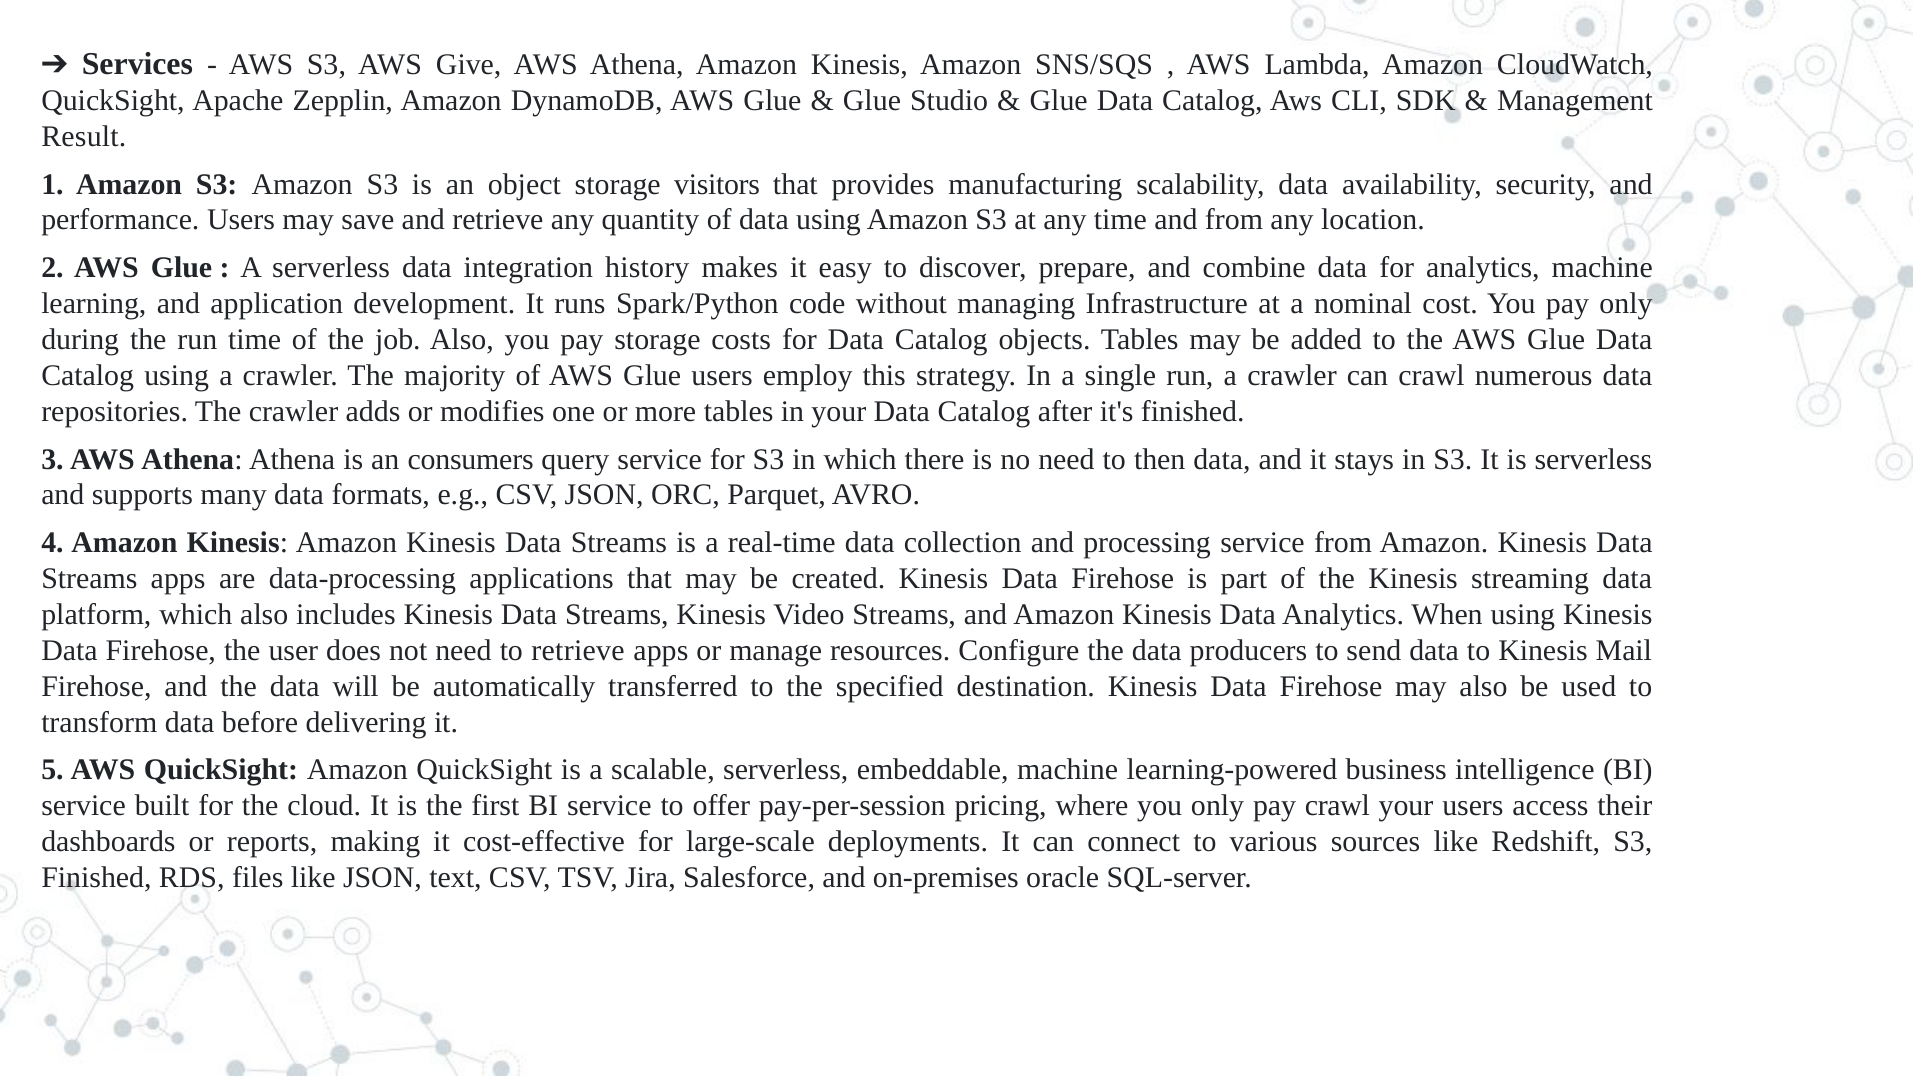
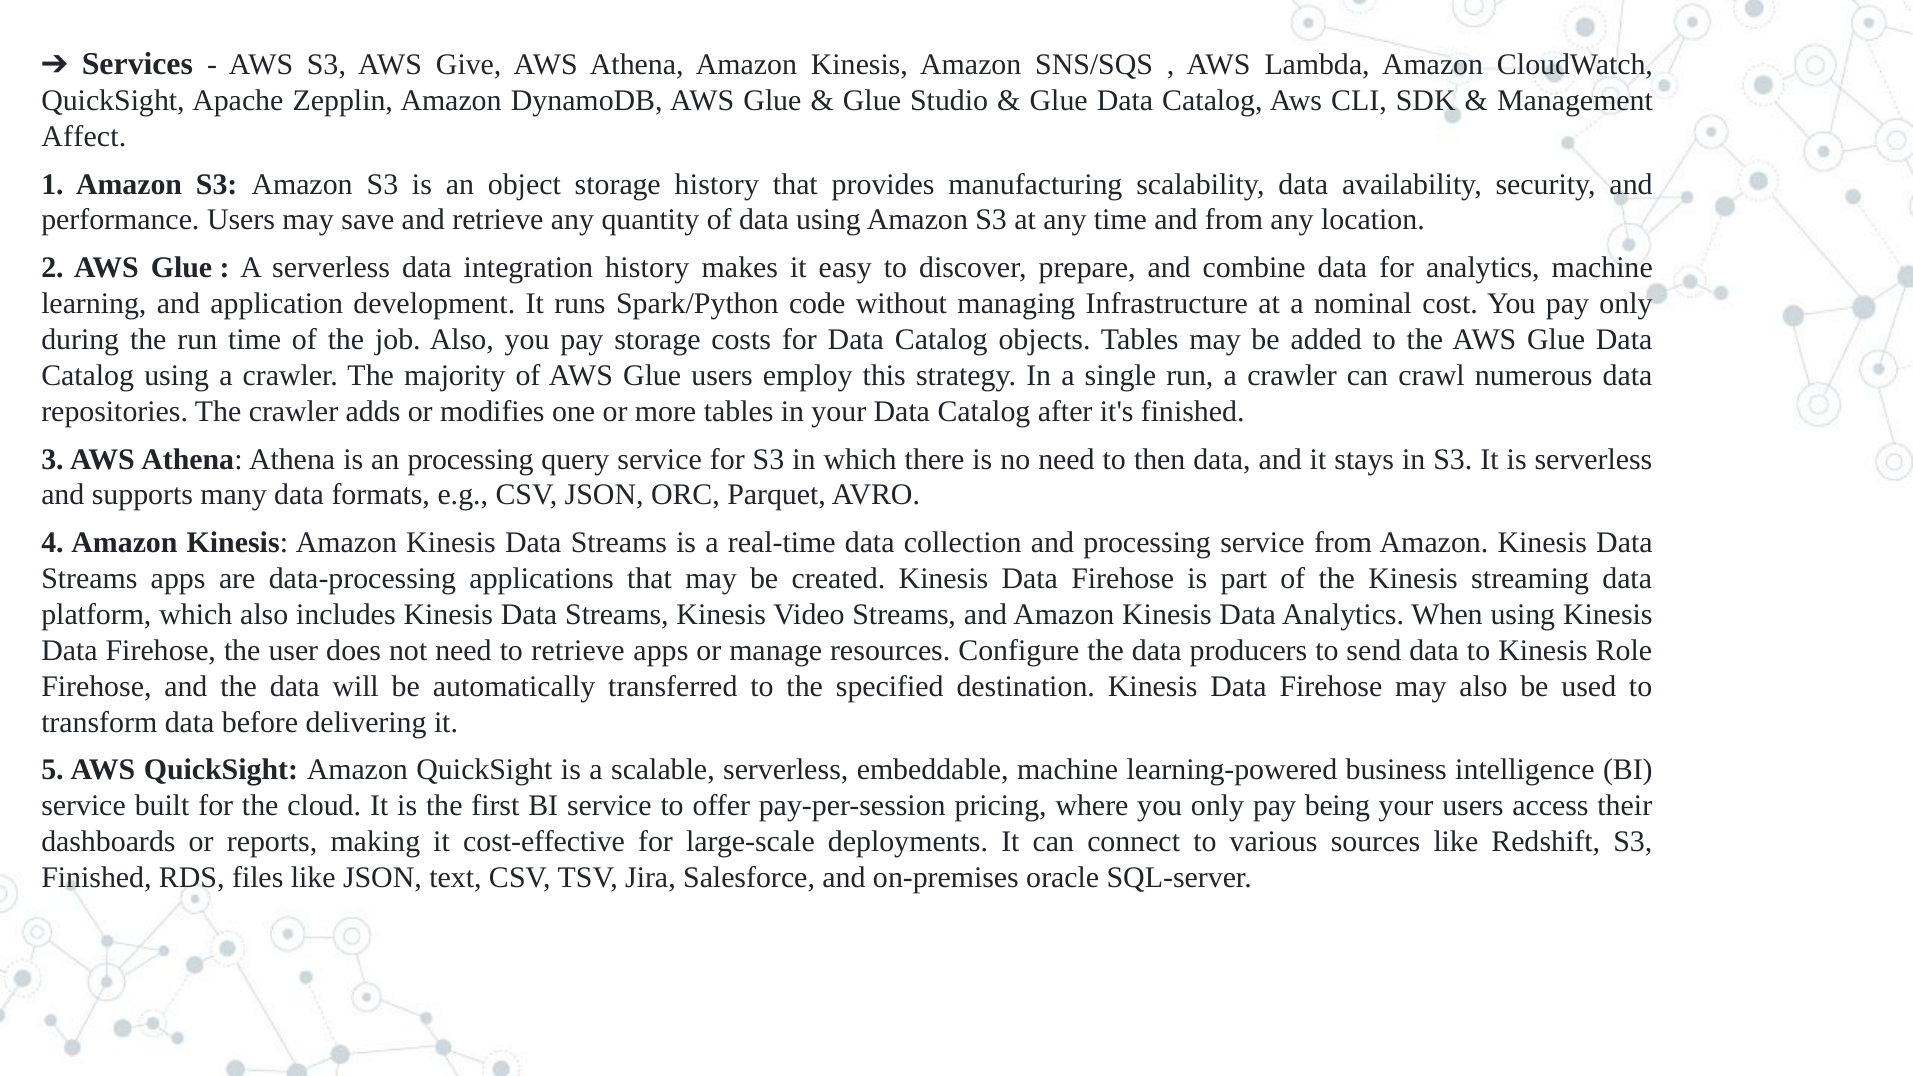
Result: Result -> Affect (84, 136)
storage visitors: visitors -> history (717, 184)
an consumers: consumers -> processing (471, 459)
Mail: Mail -> Role (1624, 651)
pay crawl: crawl -> being (1337, 806)
